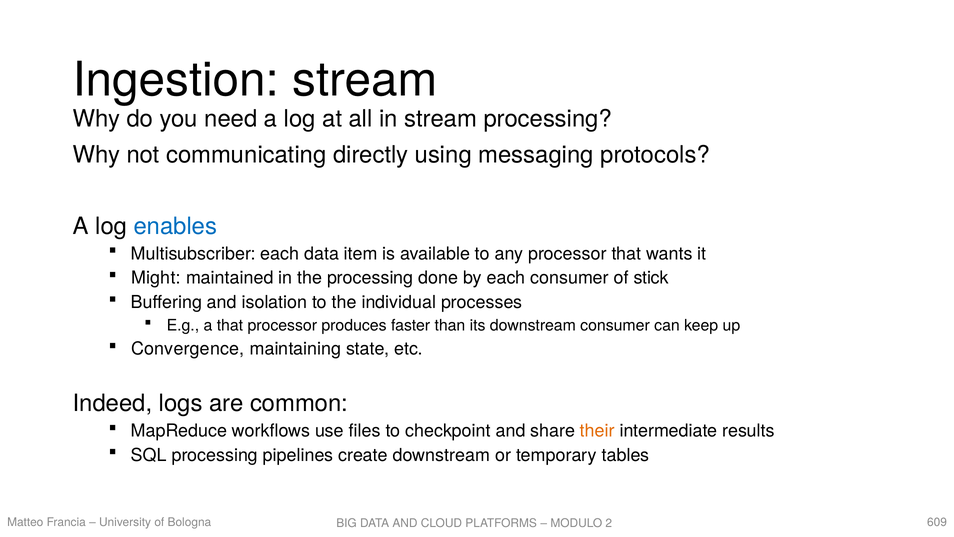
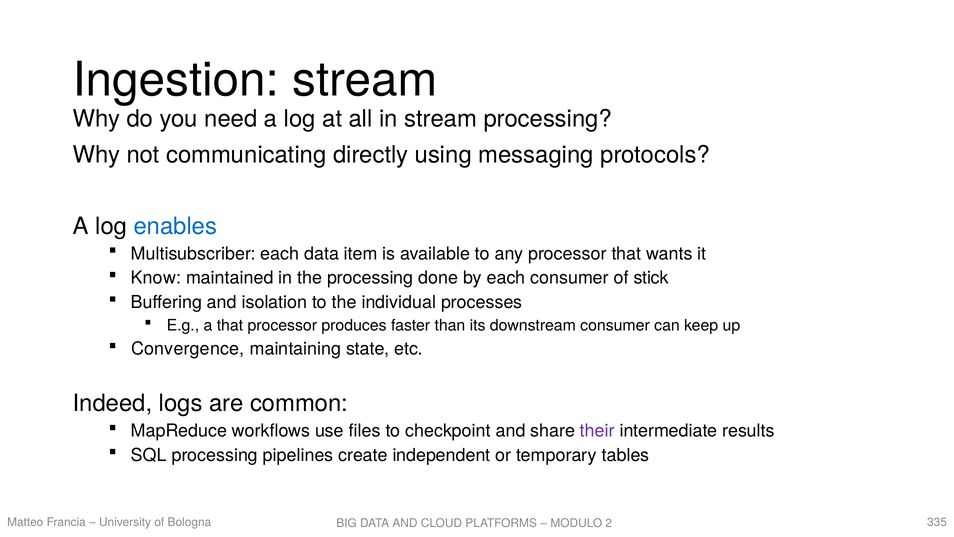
Might: Might -> Know (156, 278)
their colour: orange -> purple (597, 431)
create downstream: downstream -> independent (441, 455)
609: 609 -> 335 (937, 522)
